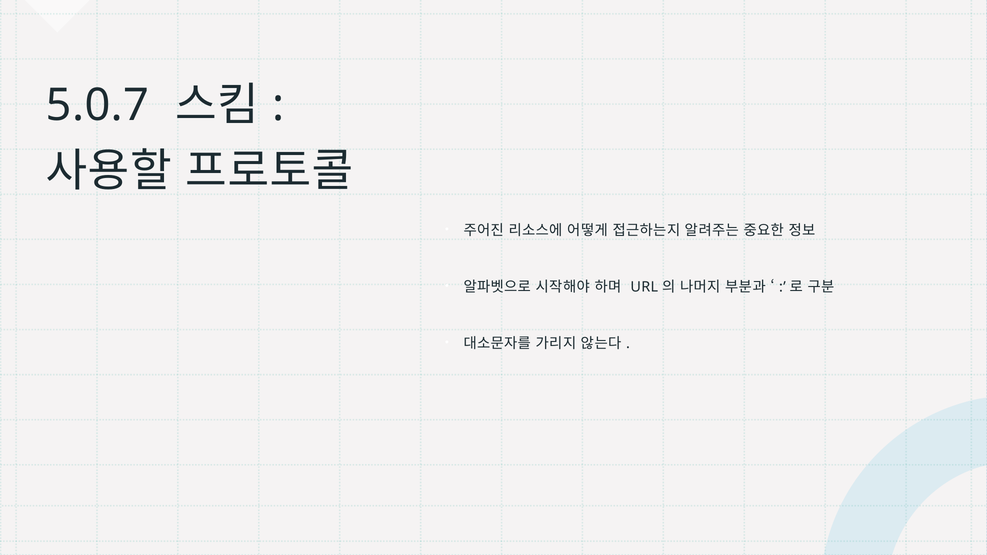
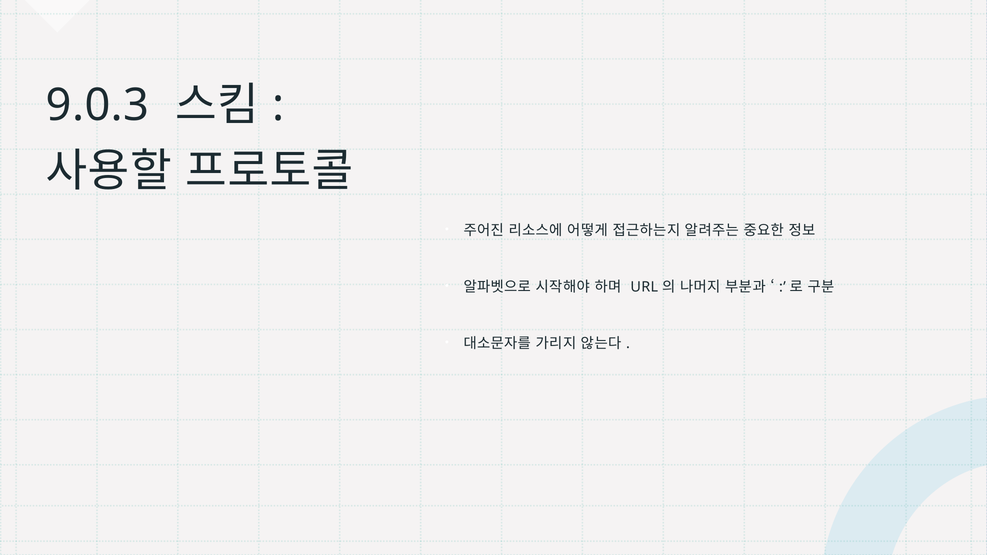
5.0.7: 5.0.7 -> 9.0.3 (98, 106)
